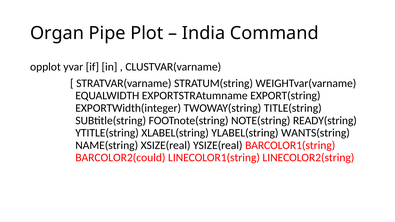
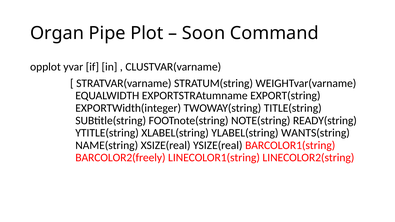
India: India -> Soon (204, 33)
BARCOLOR2(could: BARCOLOR2(could -> BARCOLOR2(freely (120, 158)
